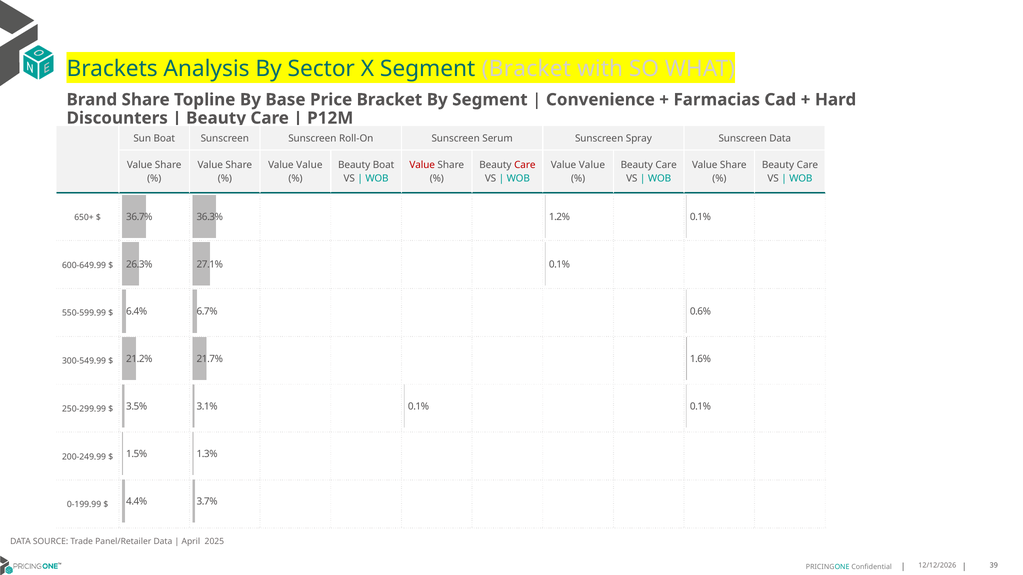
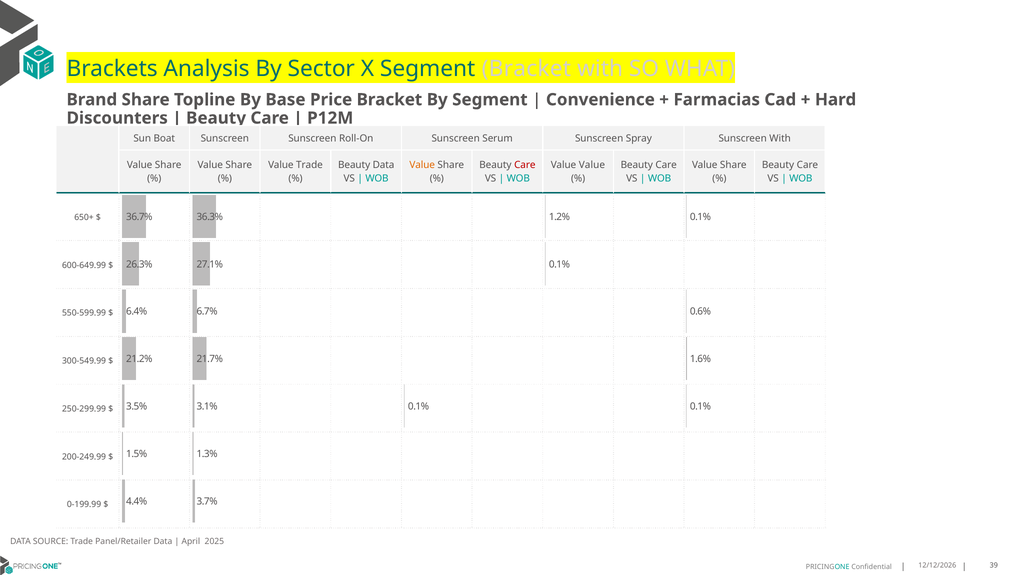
Sunscreen Data: Data -> With (780, 138)
Value: Value -> Trade (309, 165)
Beauty Boat: Boat -> Data (384, 165)
Value colour: red -> orange (422, 165)
